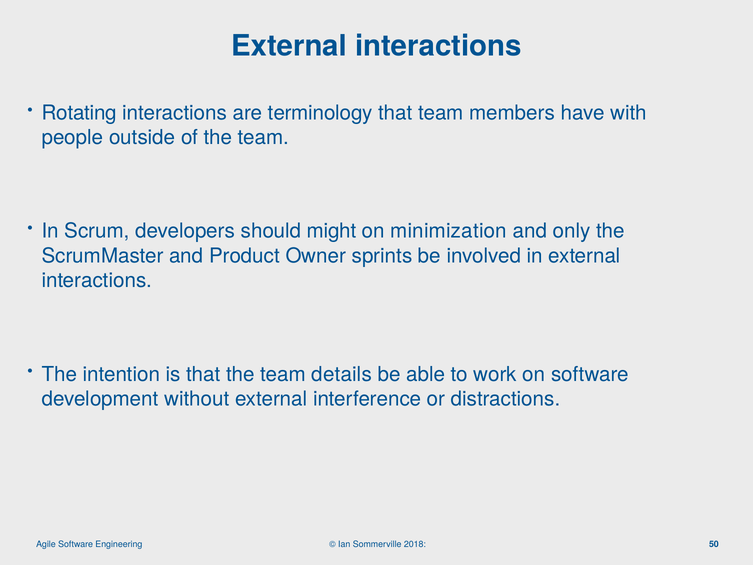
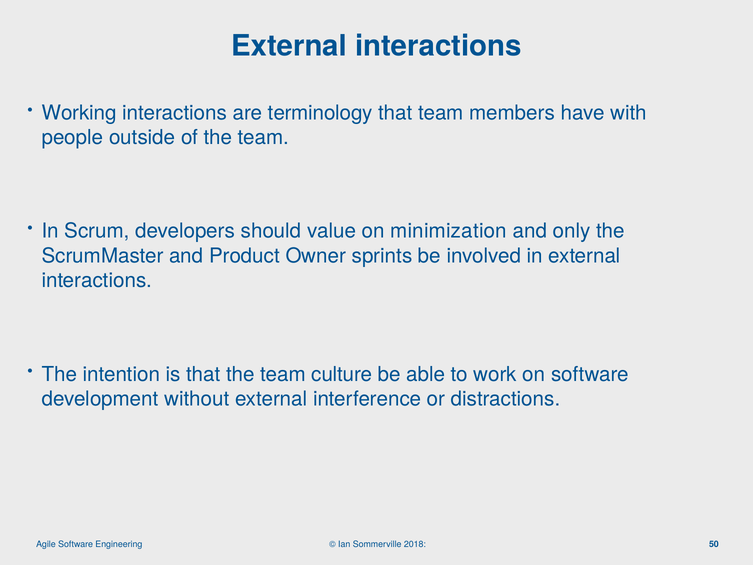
Rotating: Rotating -> Working (79, 113)
might: might -> value (332, 231)
details: details -> culture (342, 374)
